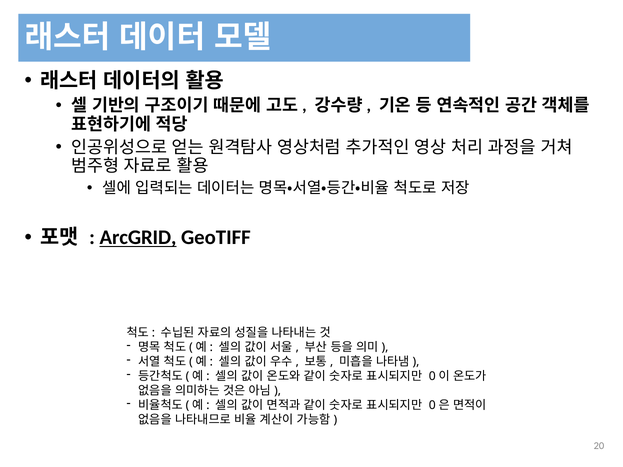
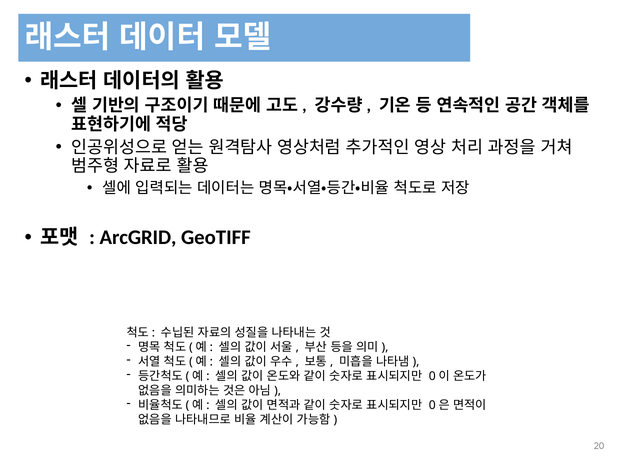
ArcGRID underline: present -> none (138, 238)
